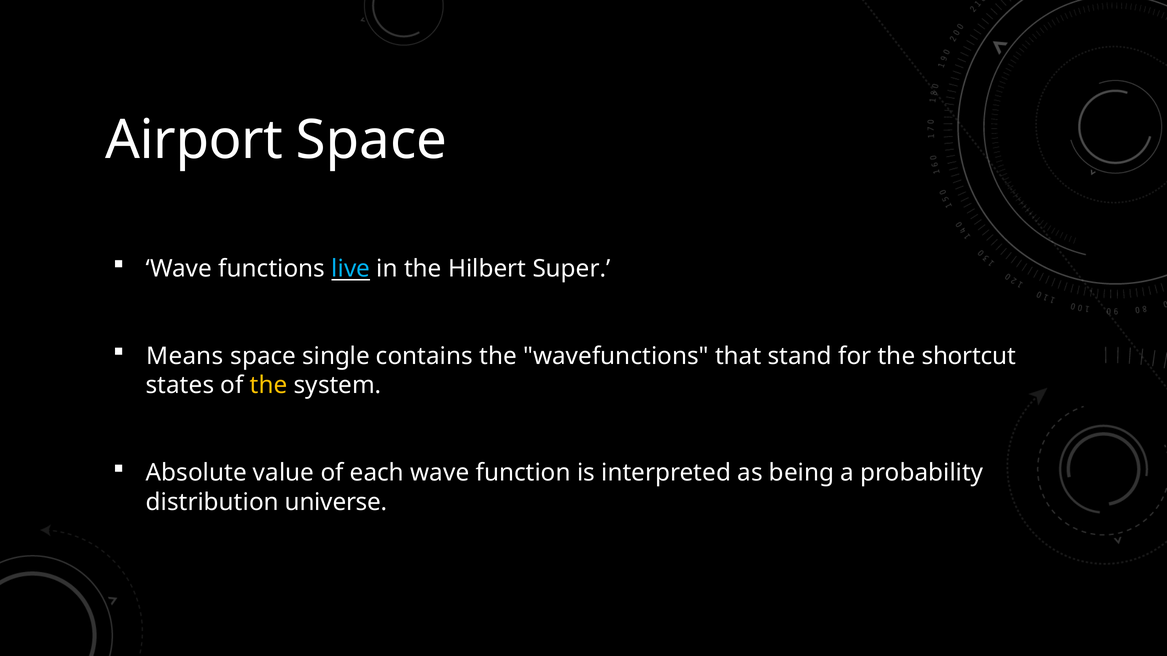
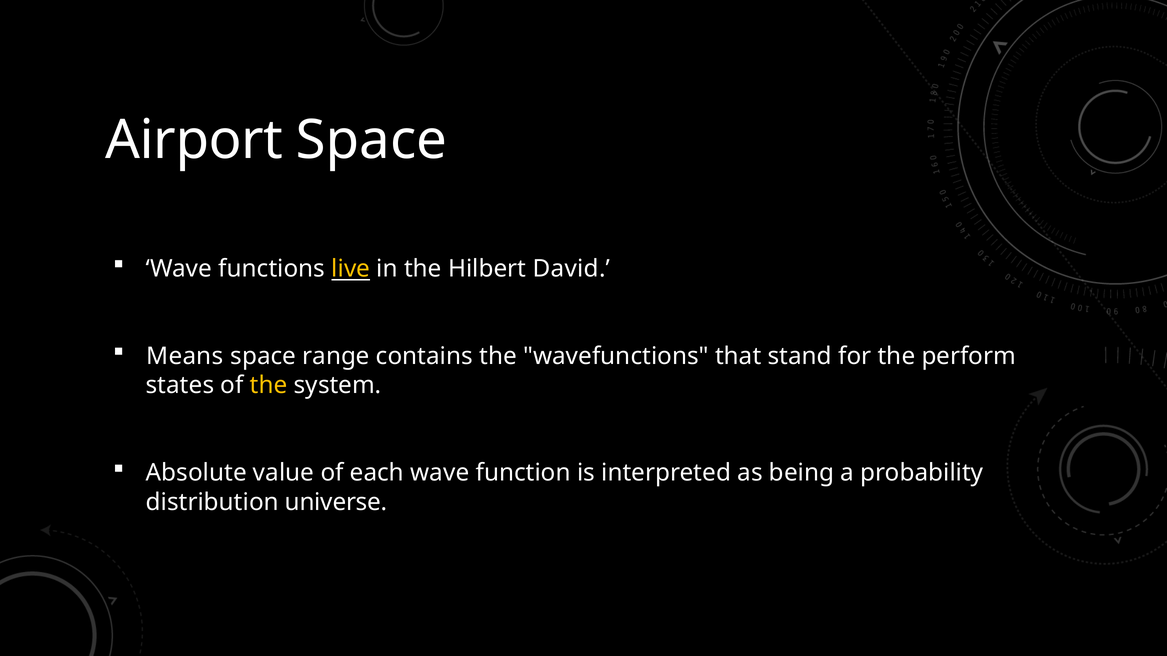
live colour: light blue -> yellow (351, 269)
Super: Super -> David (571, 269)
single: single -> range (336, 357)
shortcut: shortcut -> perform (969, 357)
